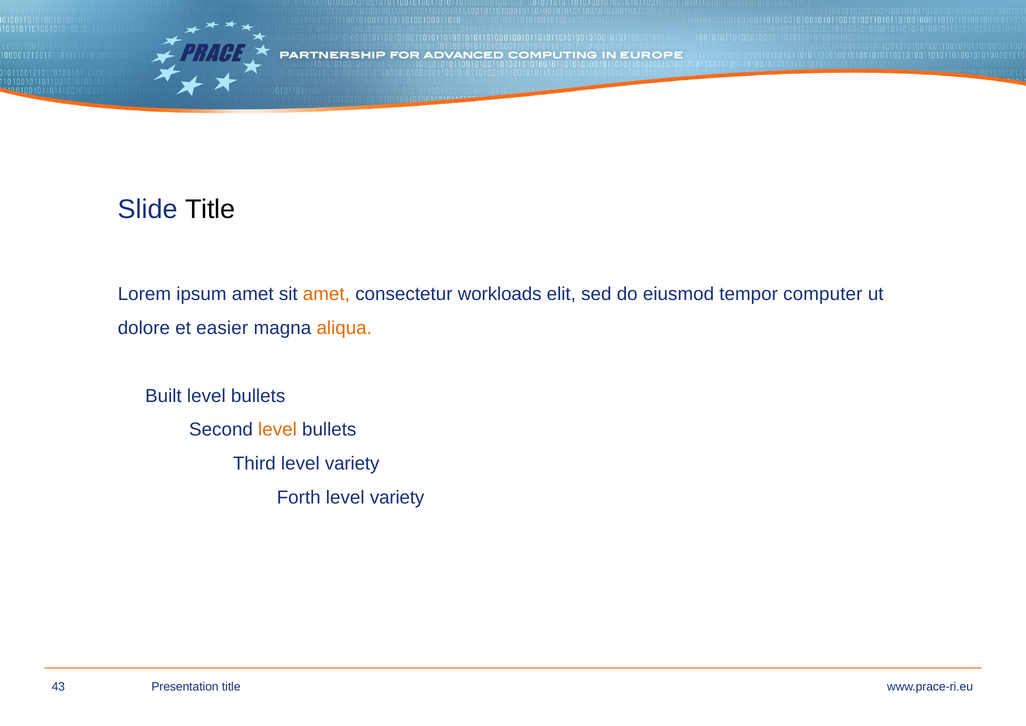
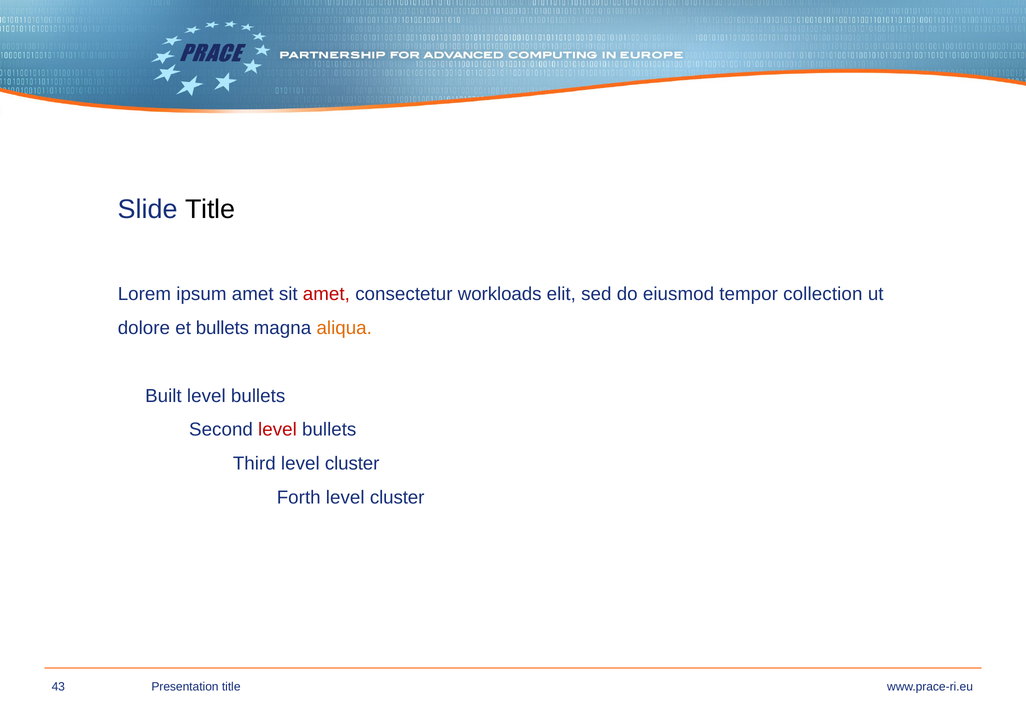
amet colour: orange -> red (326, 294)
computer: computer -> collection (823, 294)
et easier: easier -> bullets (222, 328)
level colour: orange -> red (277, 429)
Third level variety: variety -> cluster (352, 463)
Forth level variety: variety -> cluster (397, 497)
